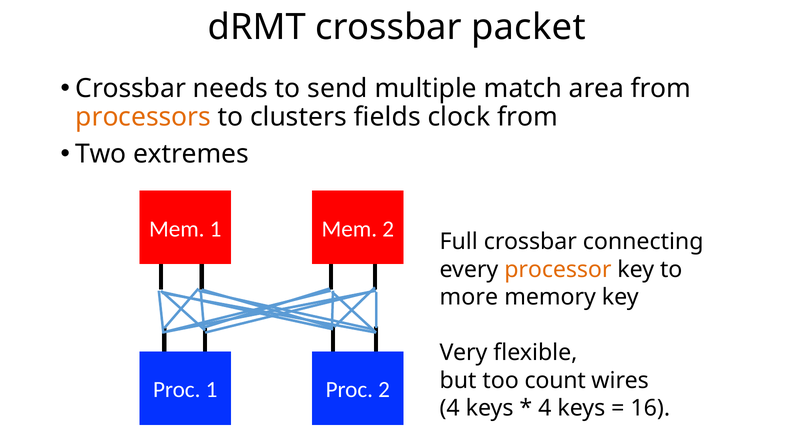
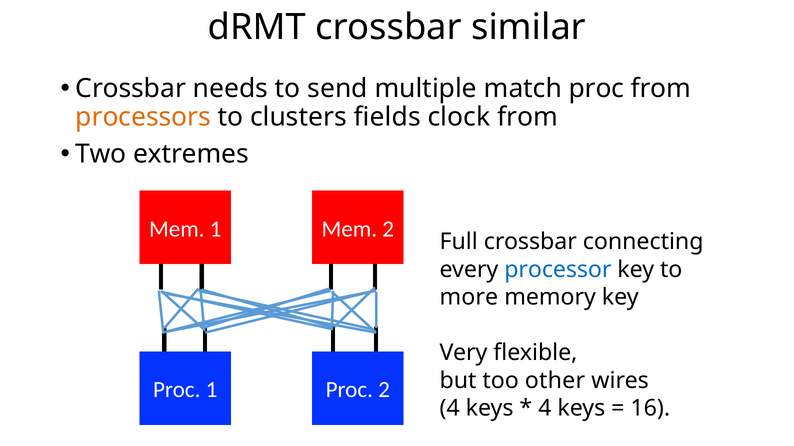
packet: packet -> similar (529, 27)
match area: area -> proc (596, 89)
processor colour: orange -> blue (558, 270)
count: count -> other (555, 381)
